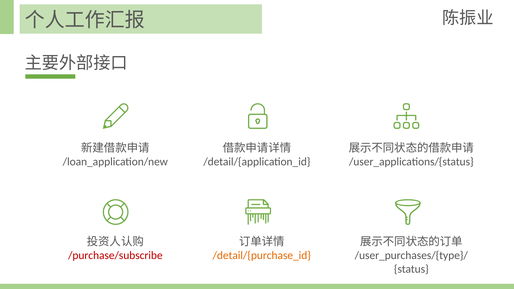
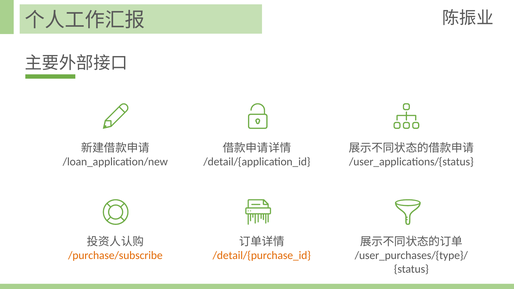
/purchase/subscribe colour: red -> orange (115, 256)
